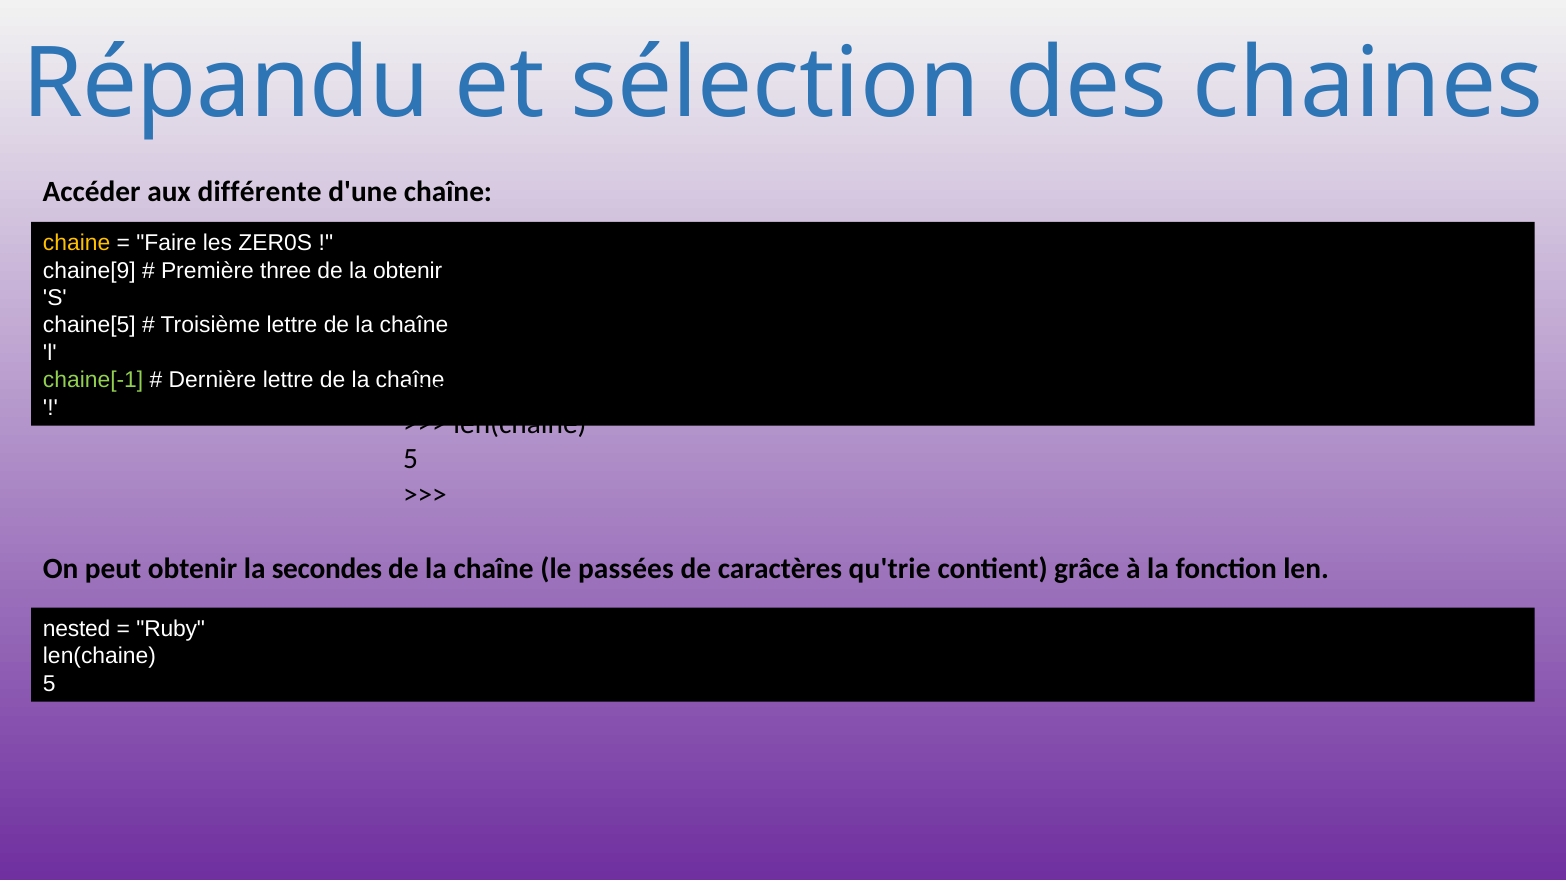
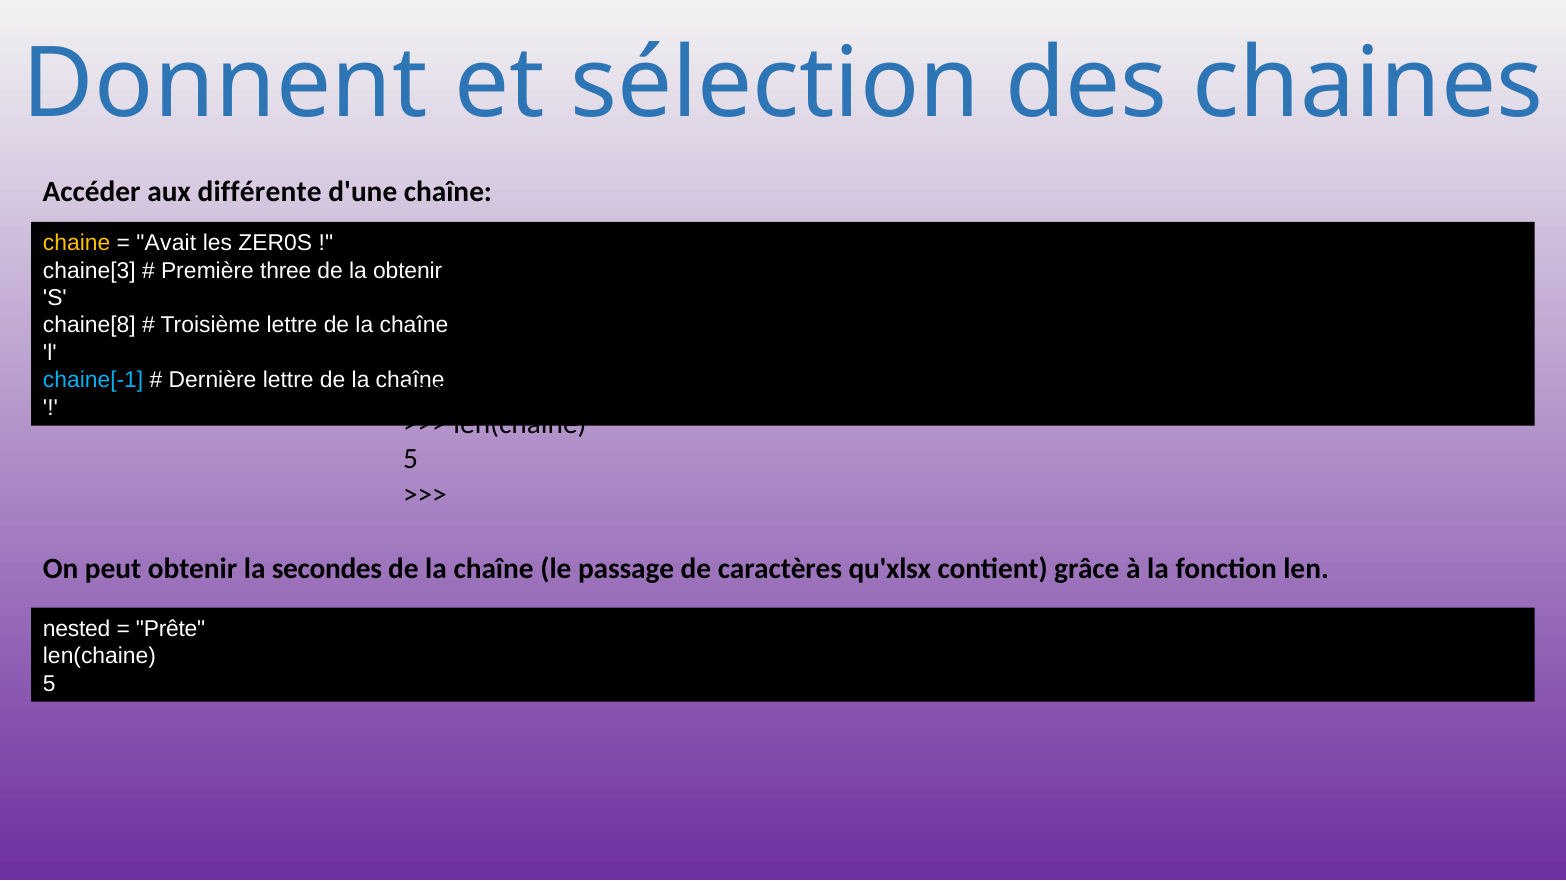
Répandu: Répandu -> Donnent (225, 84)
Faire: Faire -> Avait (166, 243)
chaine[9: chaine[9 -> chaine[3 (89, 271)
chaine[5: chaine[5 -> chaine[8 (89, 325)
chaine[-1 colour: light green -> light blue (93, 380)
passées: passées -> passage (626, 568)
qu'trie: qu'trie -> qu'xlsx (890, 568)
Ruby: Ruby -> Prête (171, 629)
